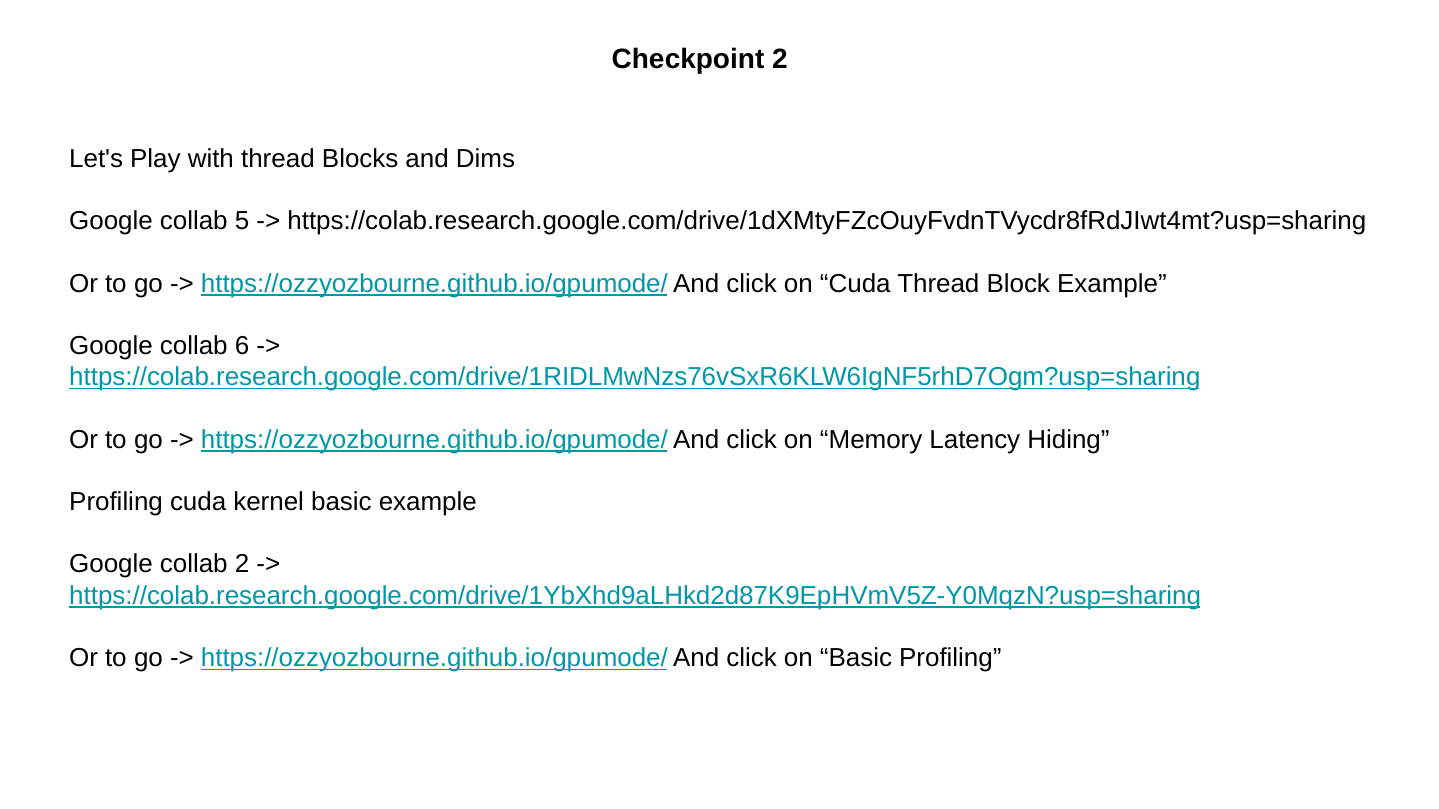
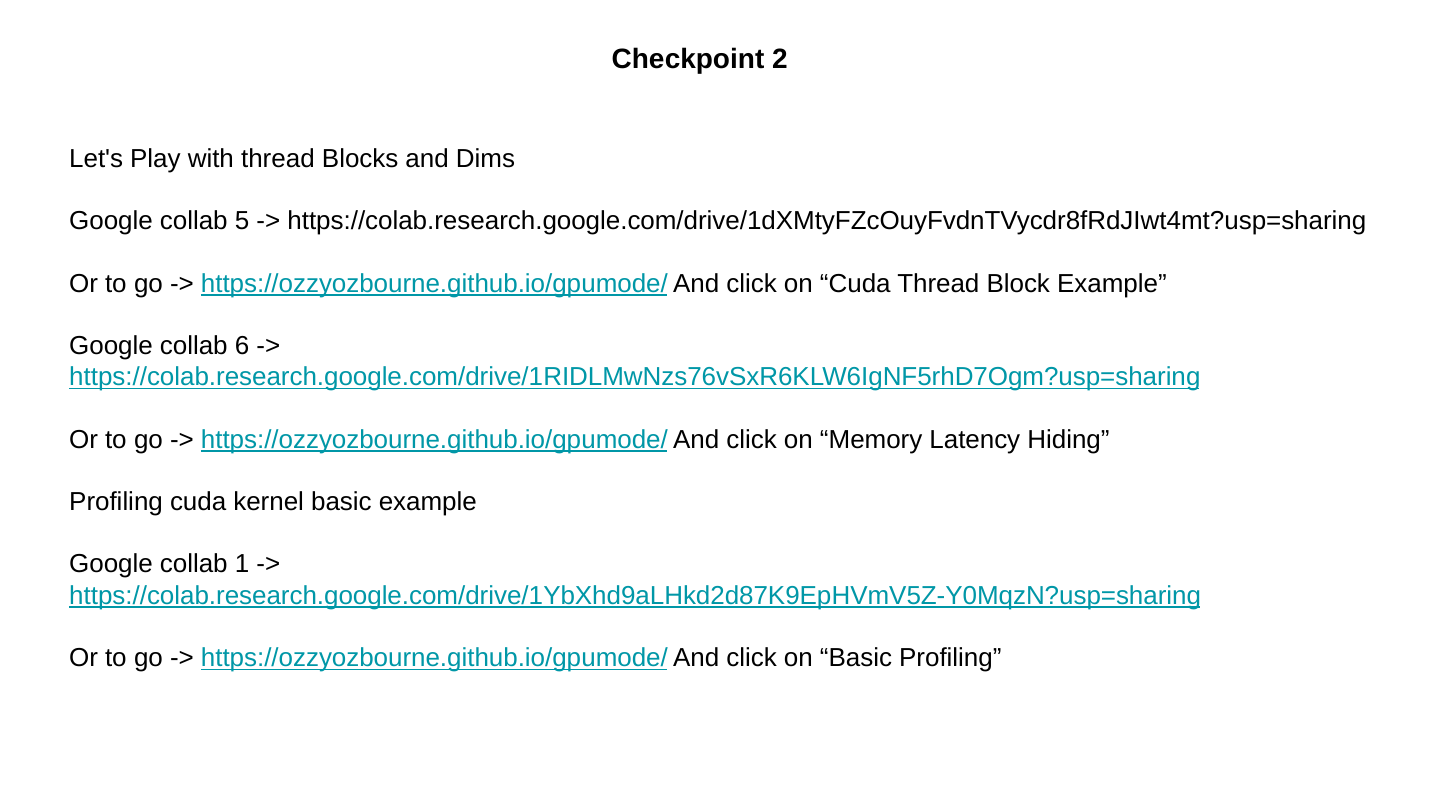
collab 2: 2 -> 1 (242, 565)
